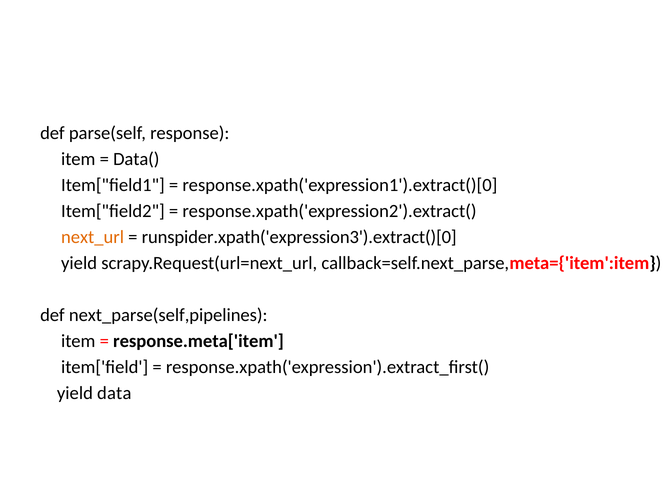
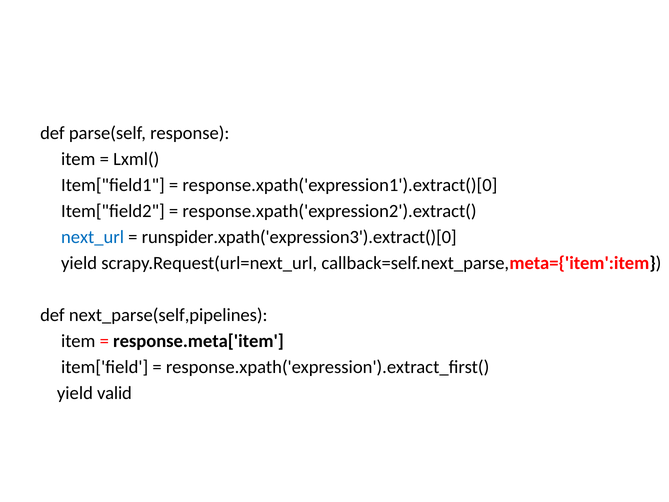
Data(: Data( -> Lxml( (136, 159)
next_url colour: orange -> blue (93, 237)
data: data -> valid (114, 393)
